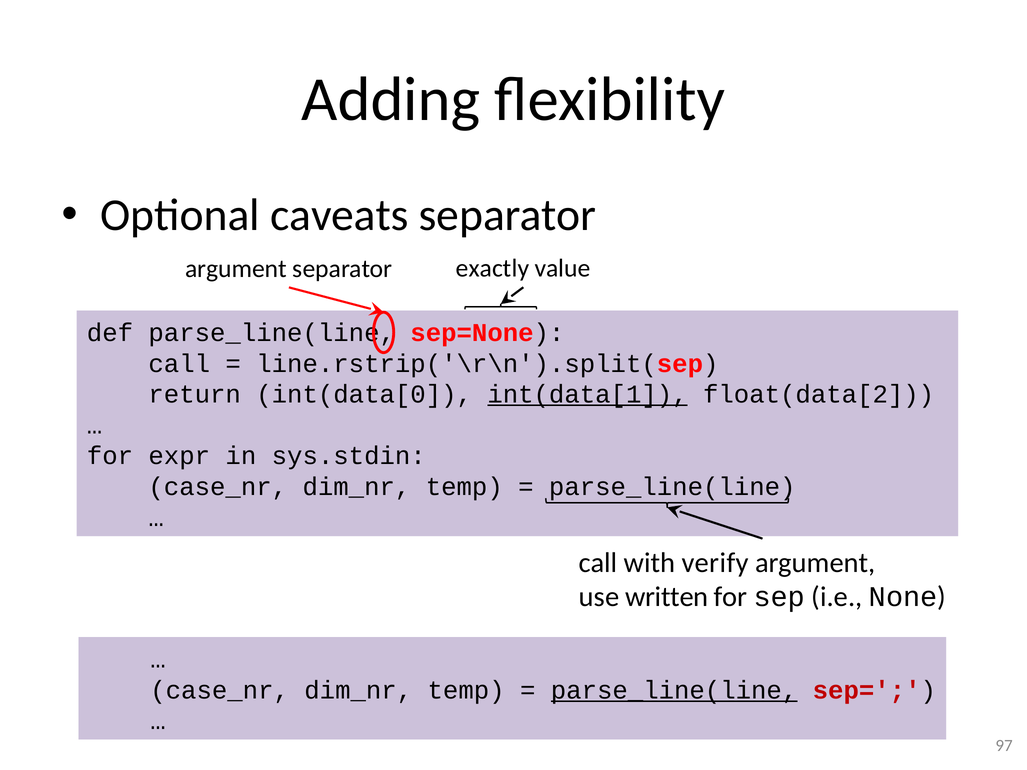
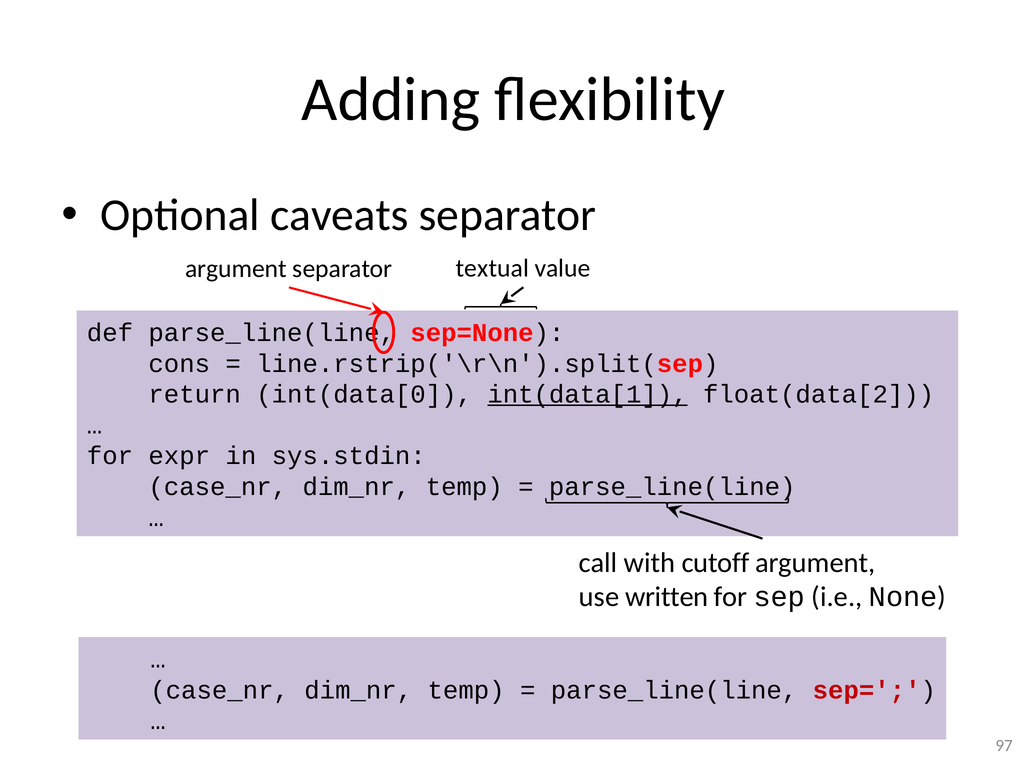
exactly: exactly -> textual (492, 268)
call: call -> cons (179, 364)
verify: verify -> cutoff (715, 563)
parse_line(line underline: present -> none (674, 690)
